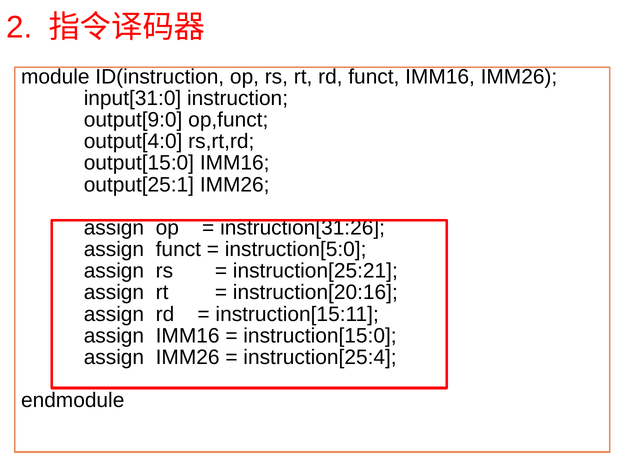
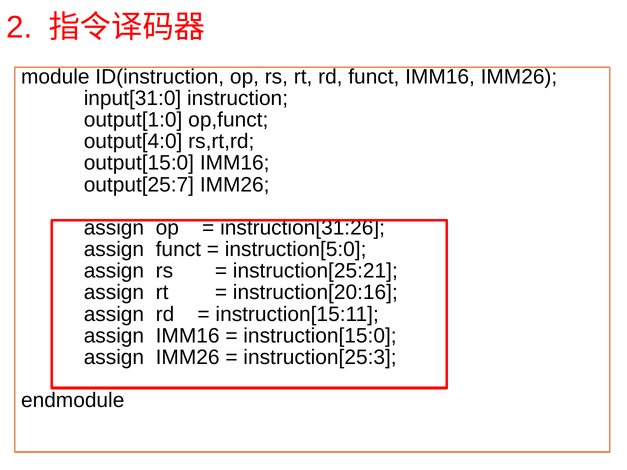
output[9:0: output[9:0 -> output[1:0 (133, 120)
output[25:1: output[25:1 -> output[25:7 (139, 185)
instruction[25:4: instruction[25:4 -> instruction[25:3 (320, 358)
